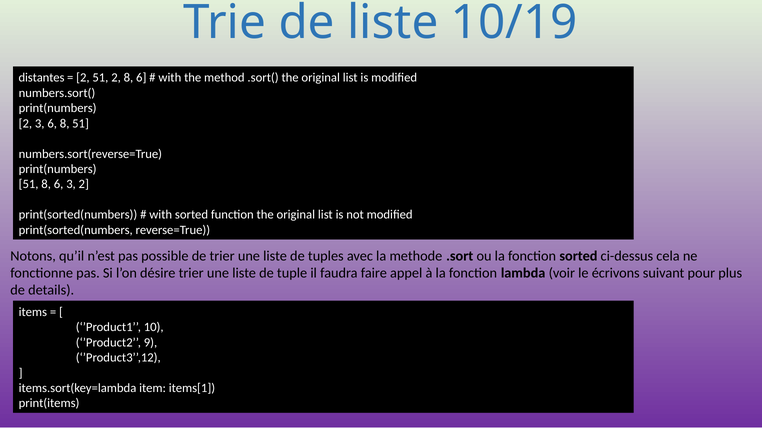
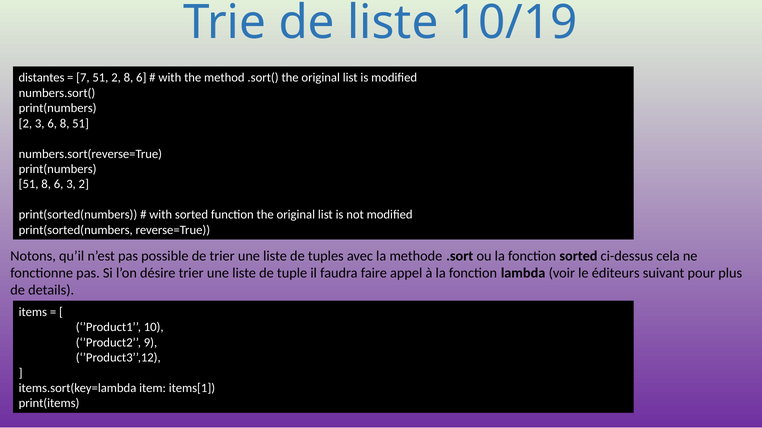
2: 2 -> 7 (83, 78)
écrivons: écrivons -> éditeurs (616, 274)
